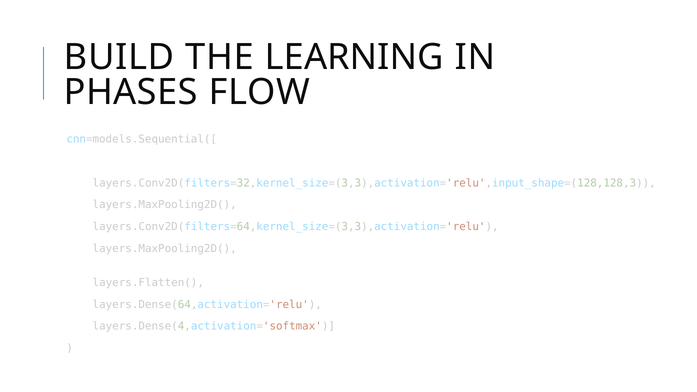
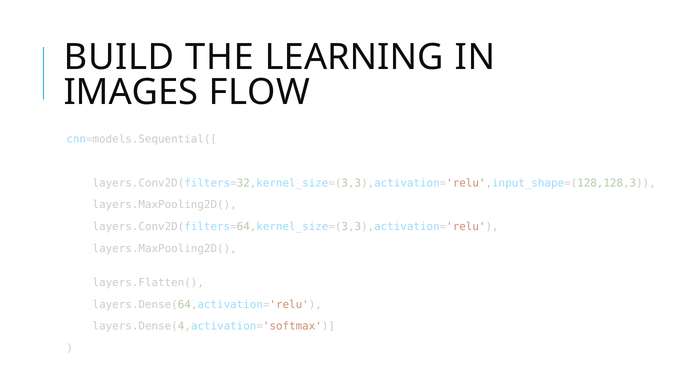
PHASES: PHASES -> IMAGES (131, 92)
